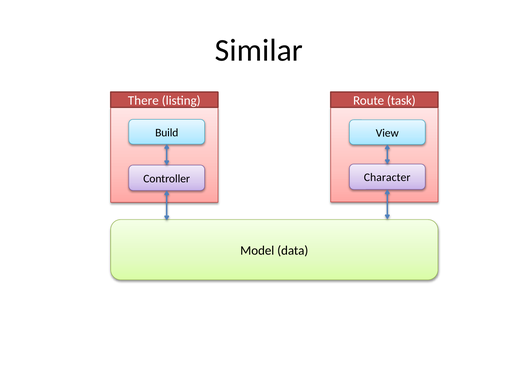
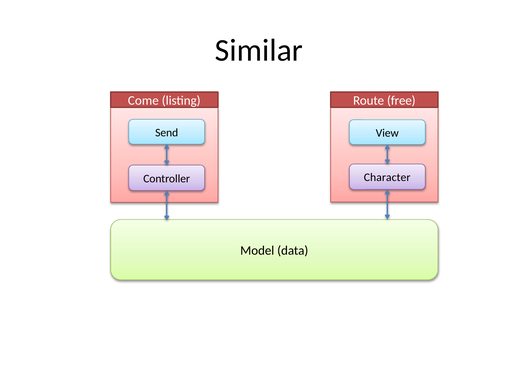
There: There -> Come (143, 100)
task: task -> free (401, 100)
Build: Build -> Send (167, 132)
